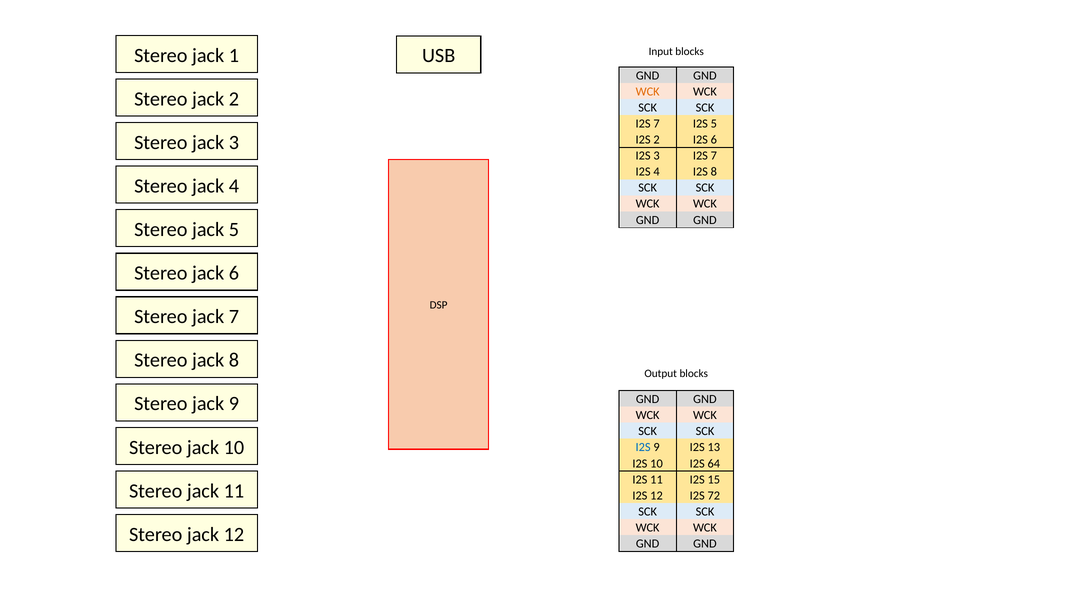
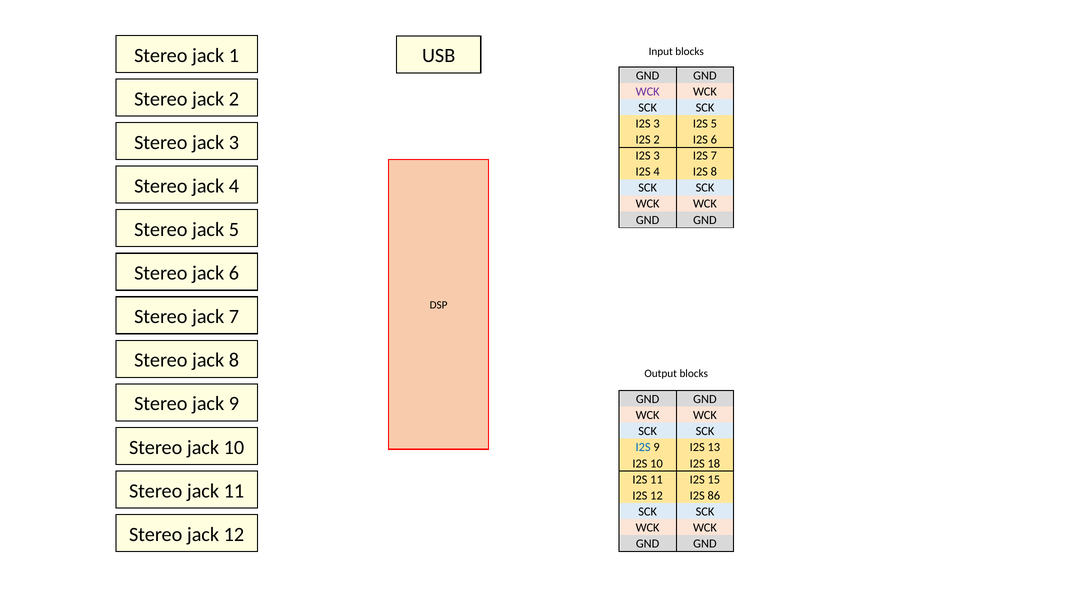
WCK colour: orange -> purple (648, 91)
7: 7 -> 3 (657, 123)
64: 64 -> 18 (714, 463)
72: 72 -> 86 (714, 495)
